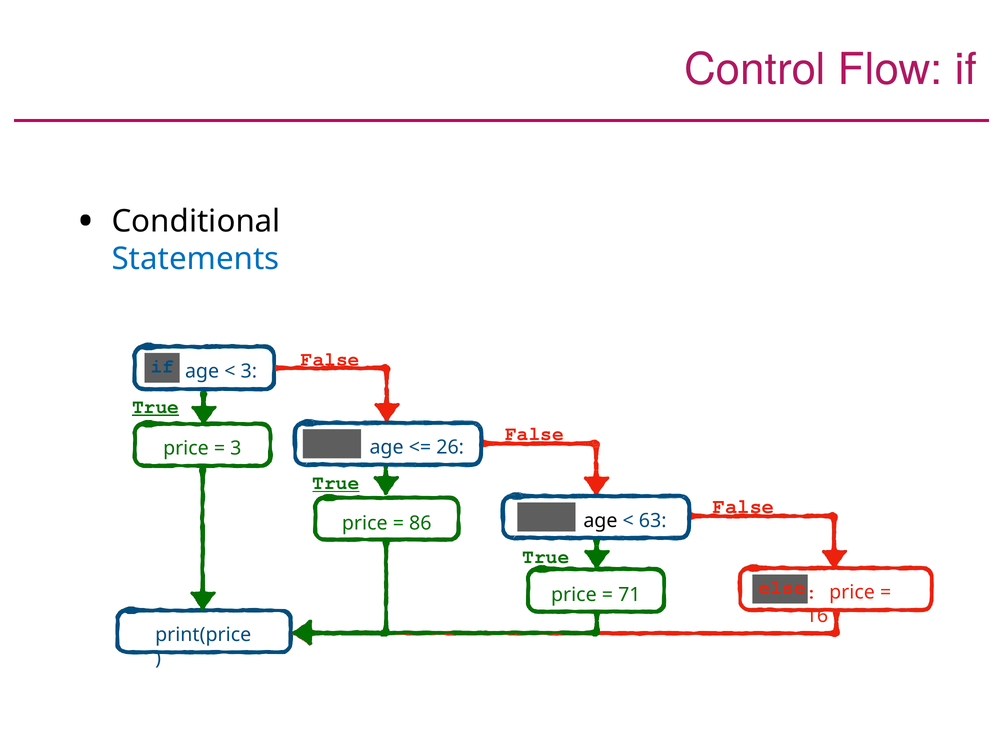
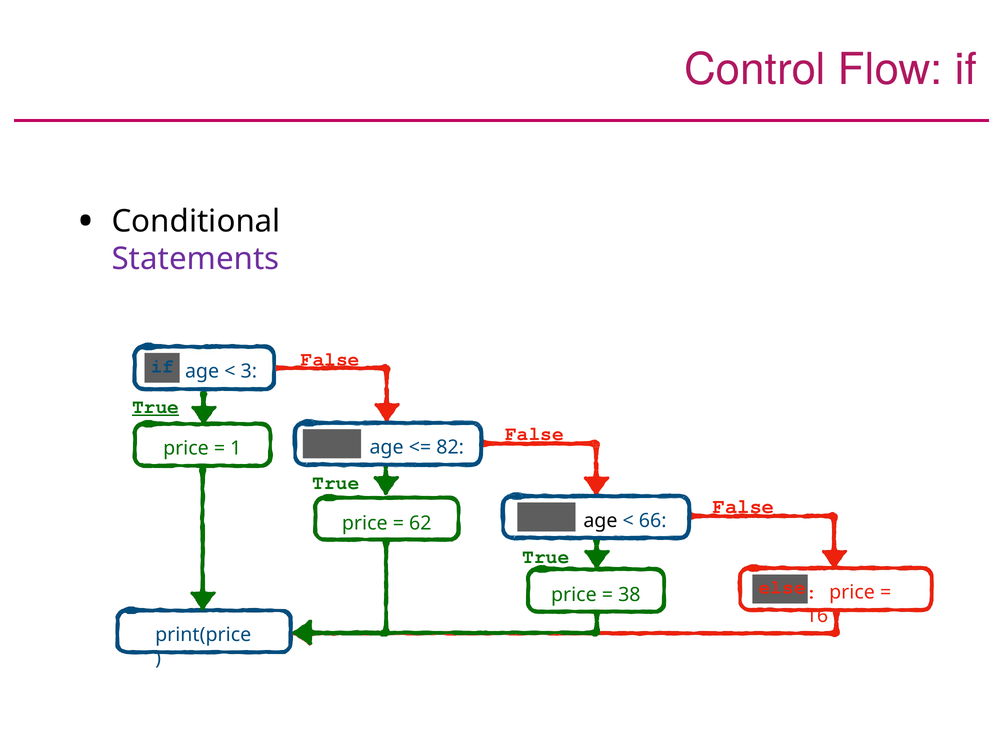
Statements colour: blue -> purple (196, 259)
26: 26 -> 82 (450, 447)
3: 3 -> 1 (236, 448)
True underline: present -> none (336, 483)
63: 63 -> 66 (653, 521)
86: 86 -> 62 (420, 524)
71: 71 -> 38 (629, 595)
